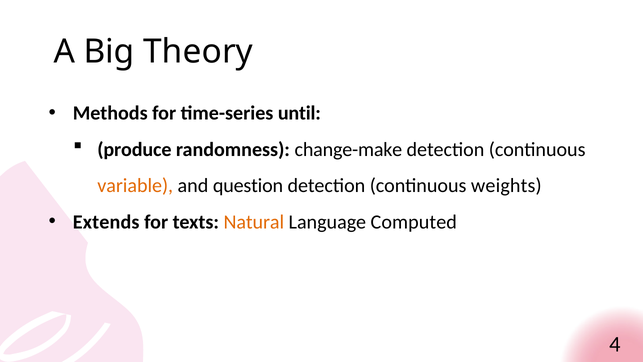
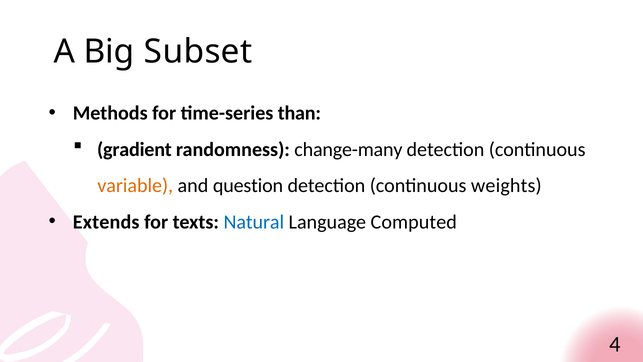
Theory: Theory -> Subset (198, 52)
until: until -> than (299, 113)
produce: produce -> gradient (134, 149)
change-make: change-make -> change-many (348, 149)
Natural colour: orange -> blue (254, 222)
